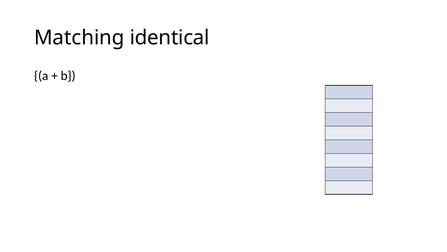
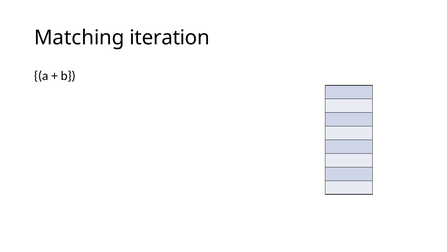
identical: identical -> iteration (170, 38)
